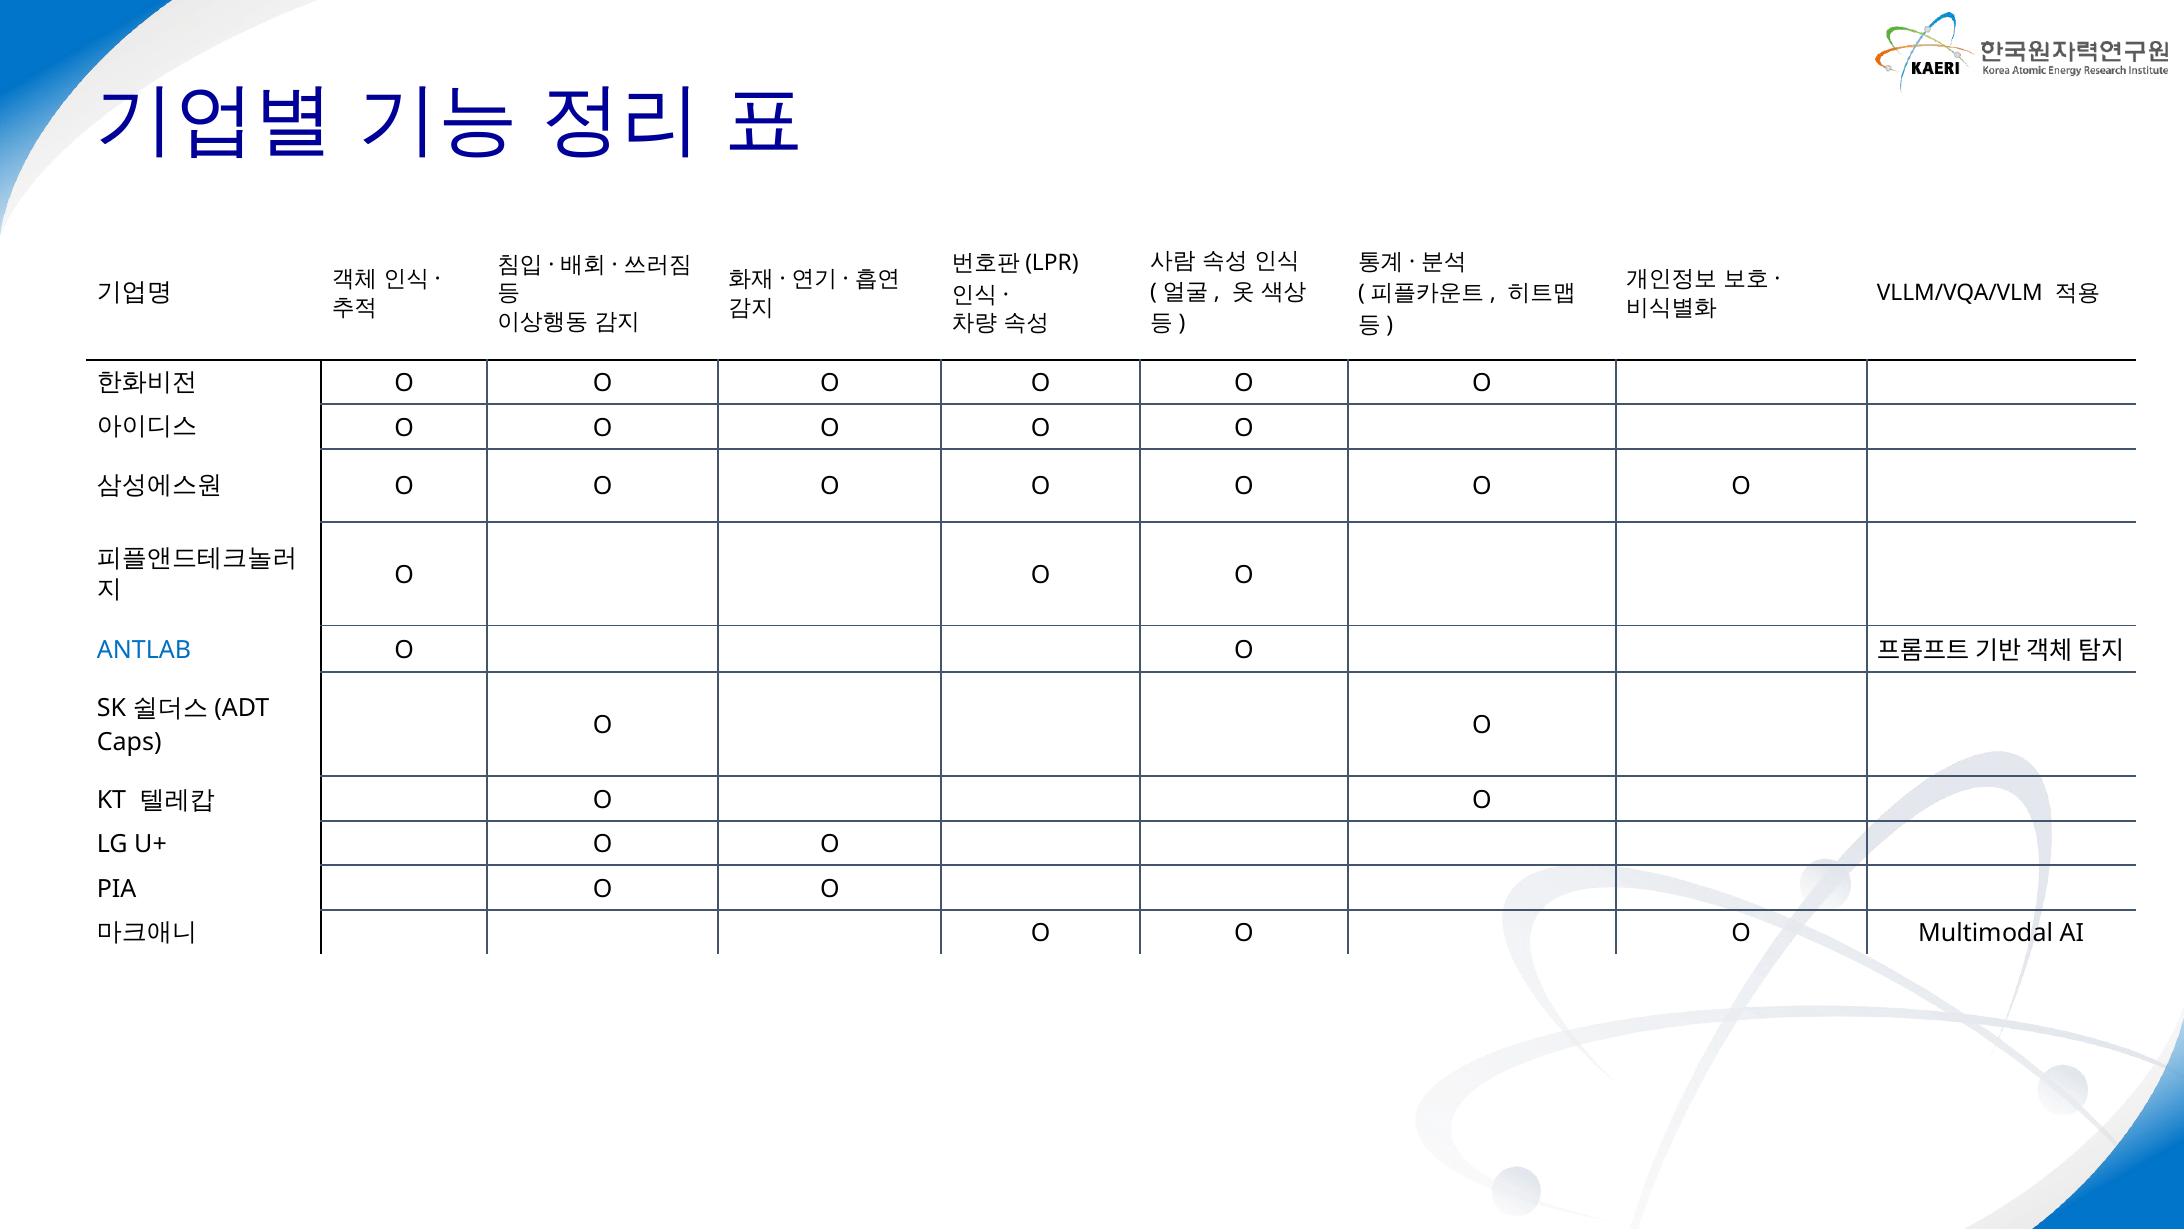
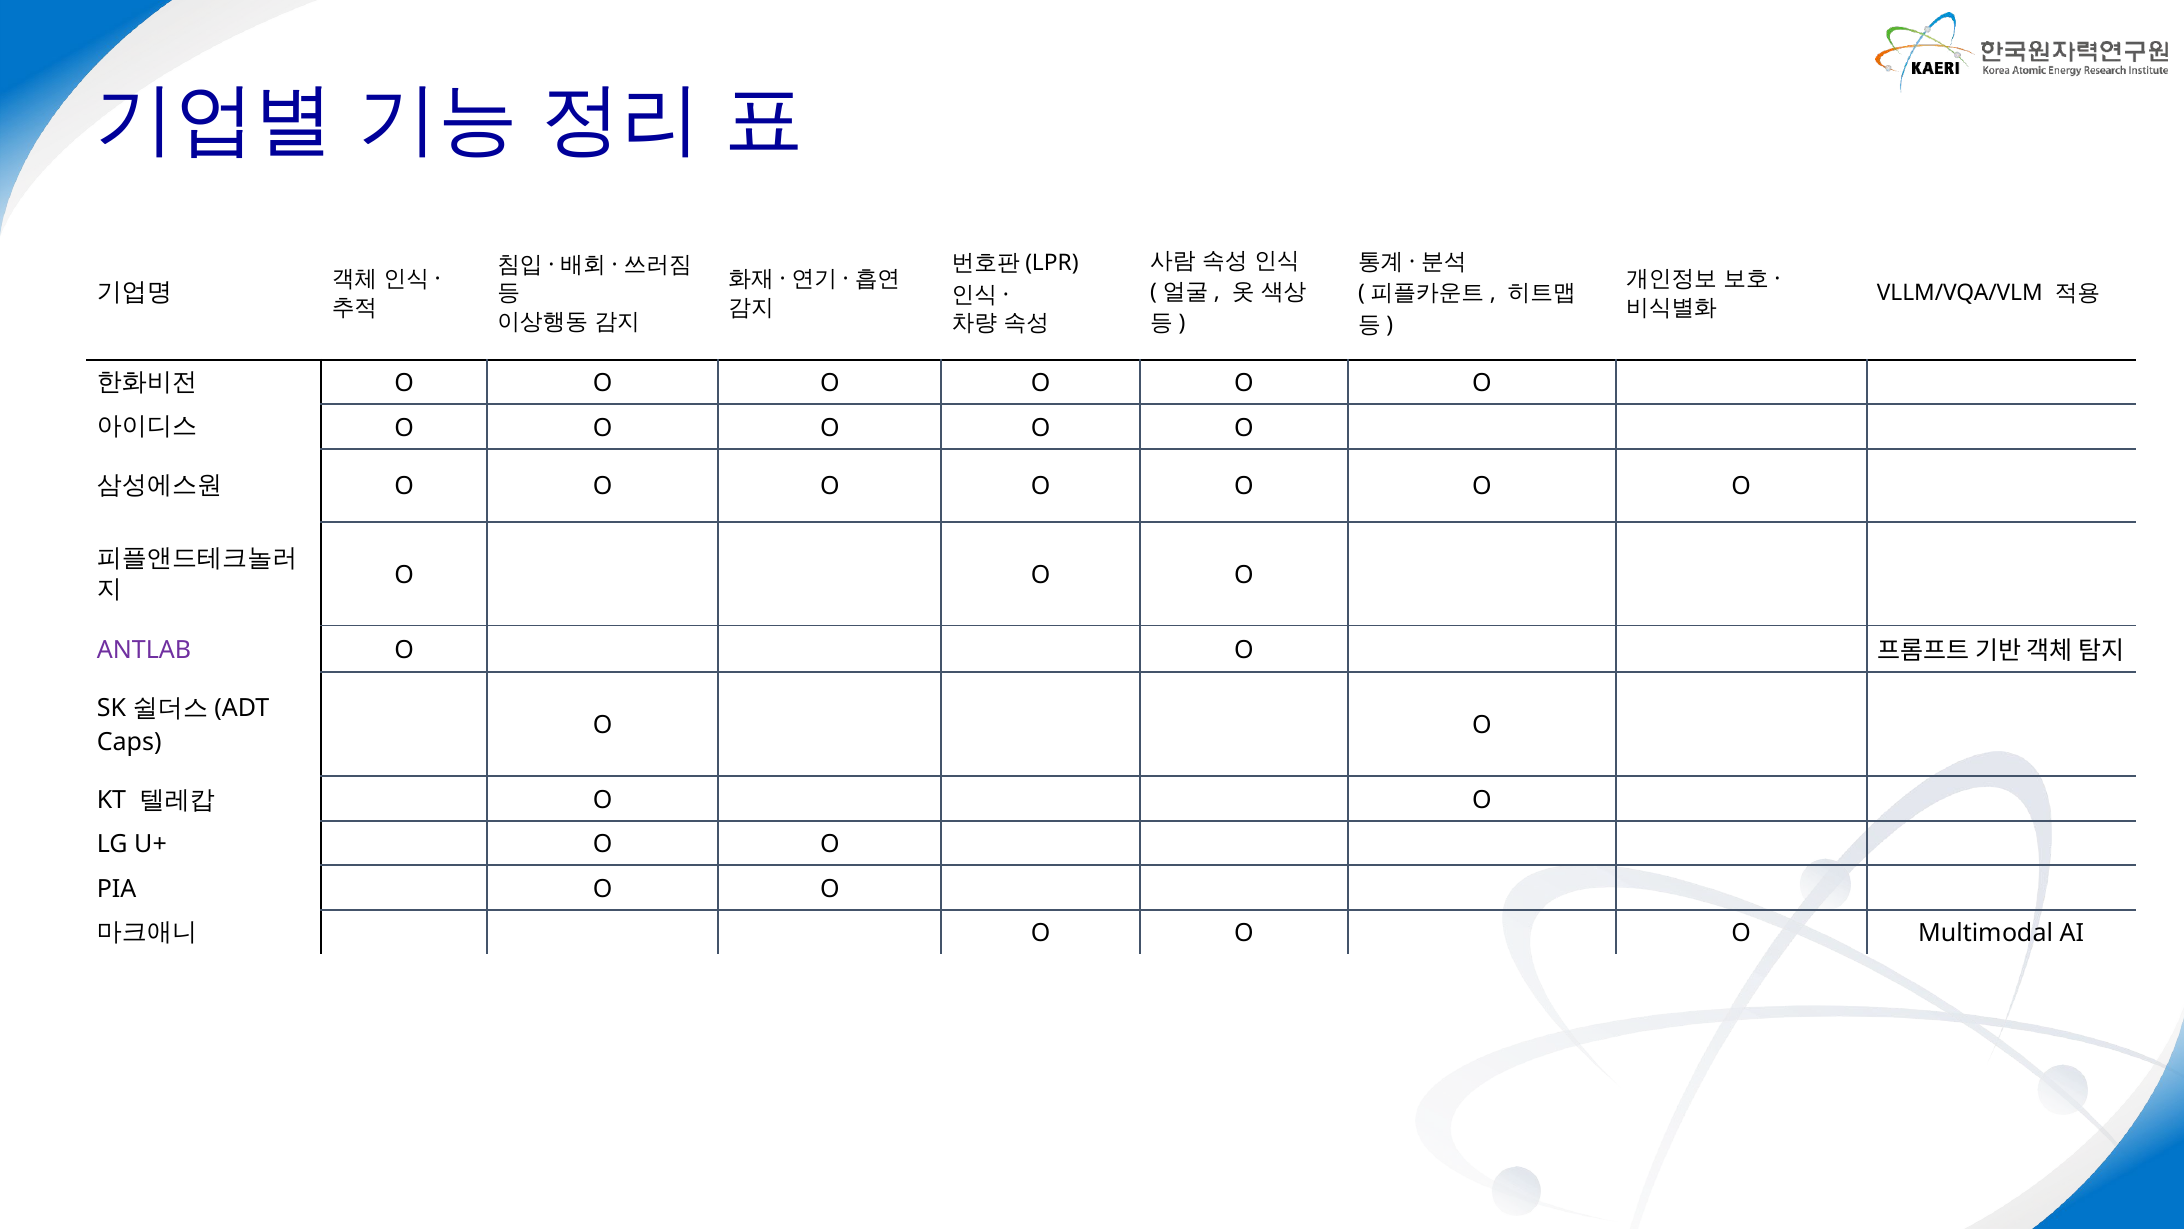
ANTLAB colour: blue -> purple (144, 650)
